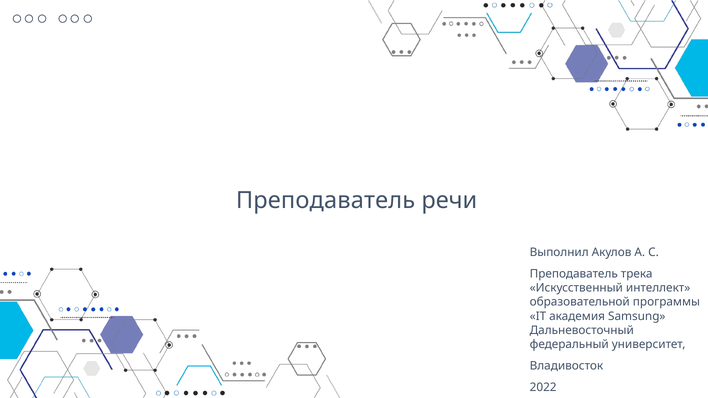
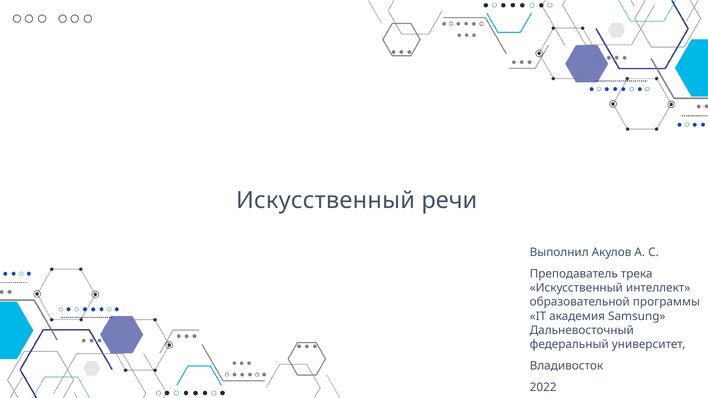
Преподаватель: Преподаватель -> Искусственный (326, 201)
